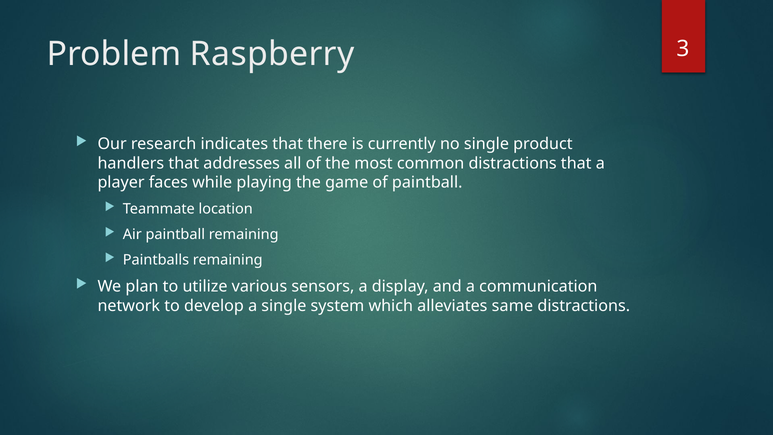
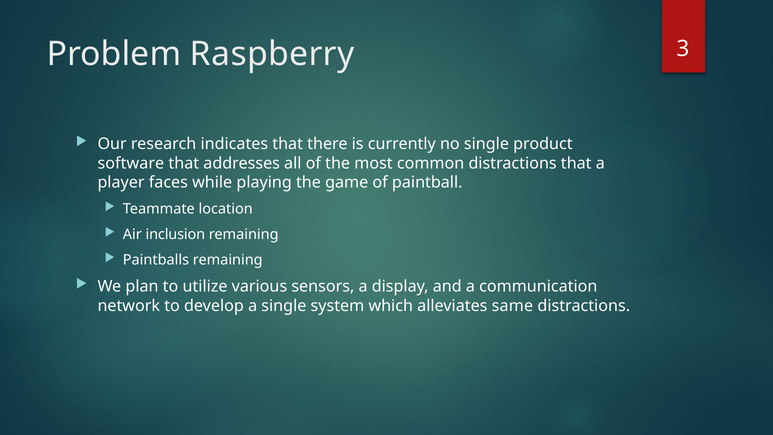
handlers: handlers -> software (131, 163)
Air paintball: paintball -> inclusion (175, 234)
